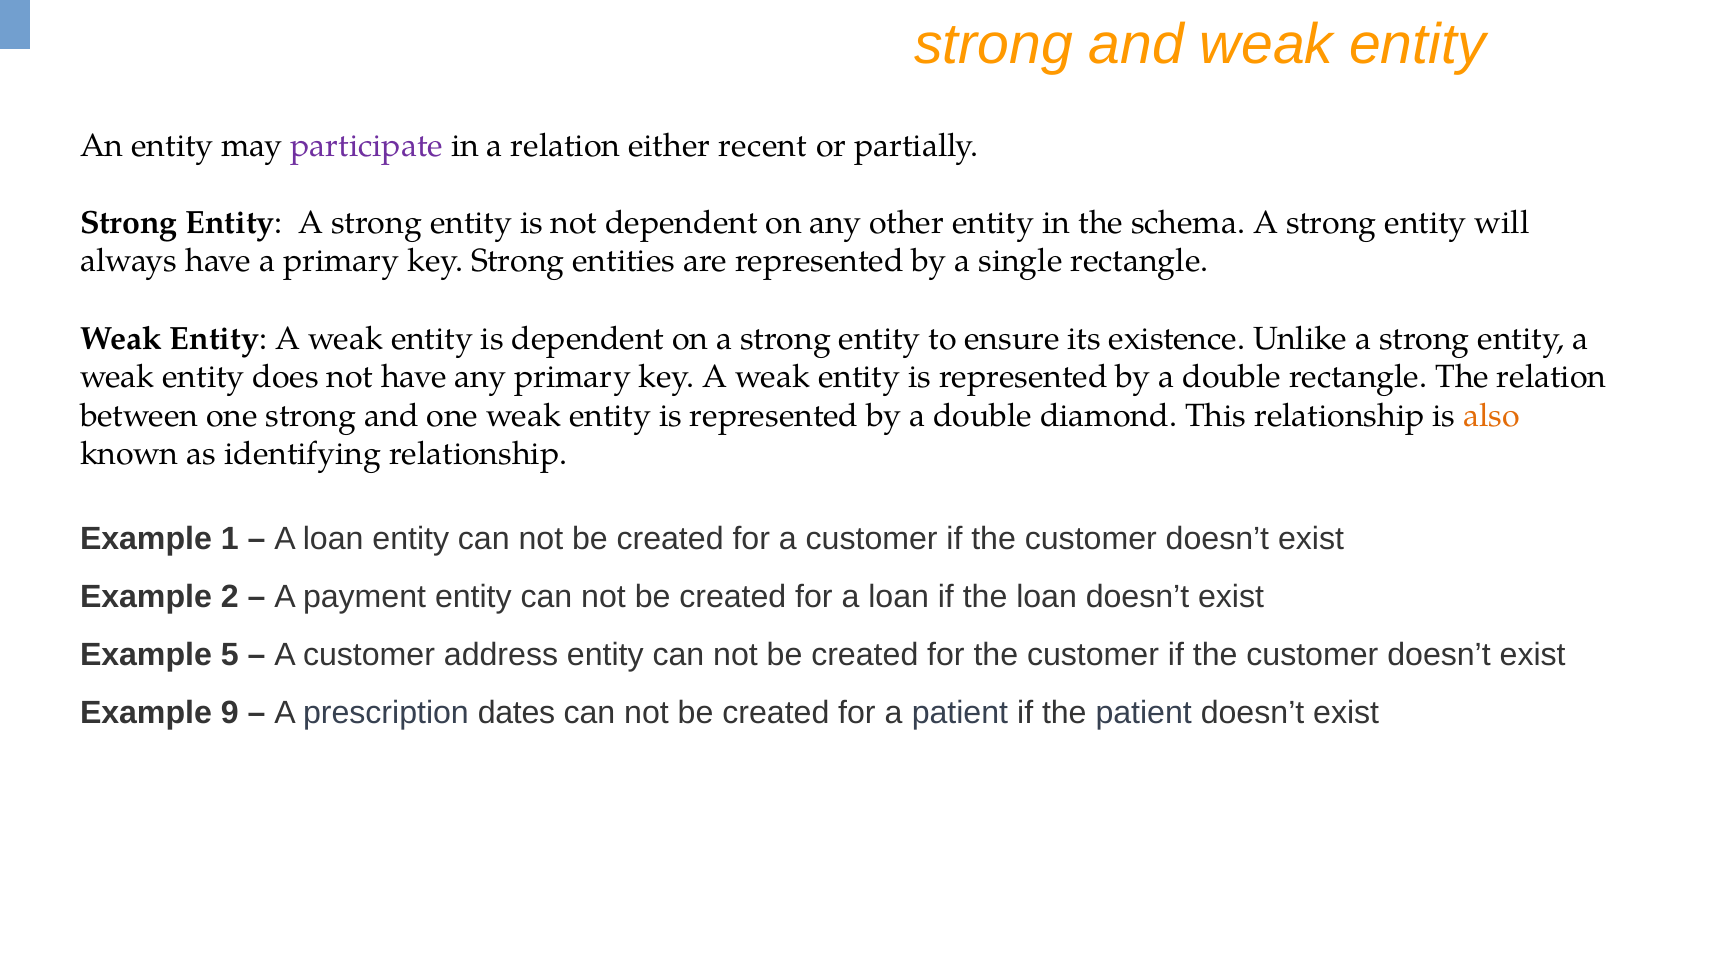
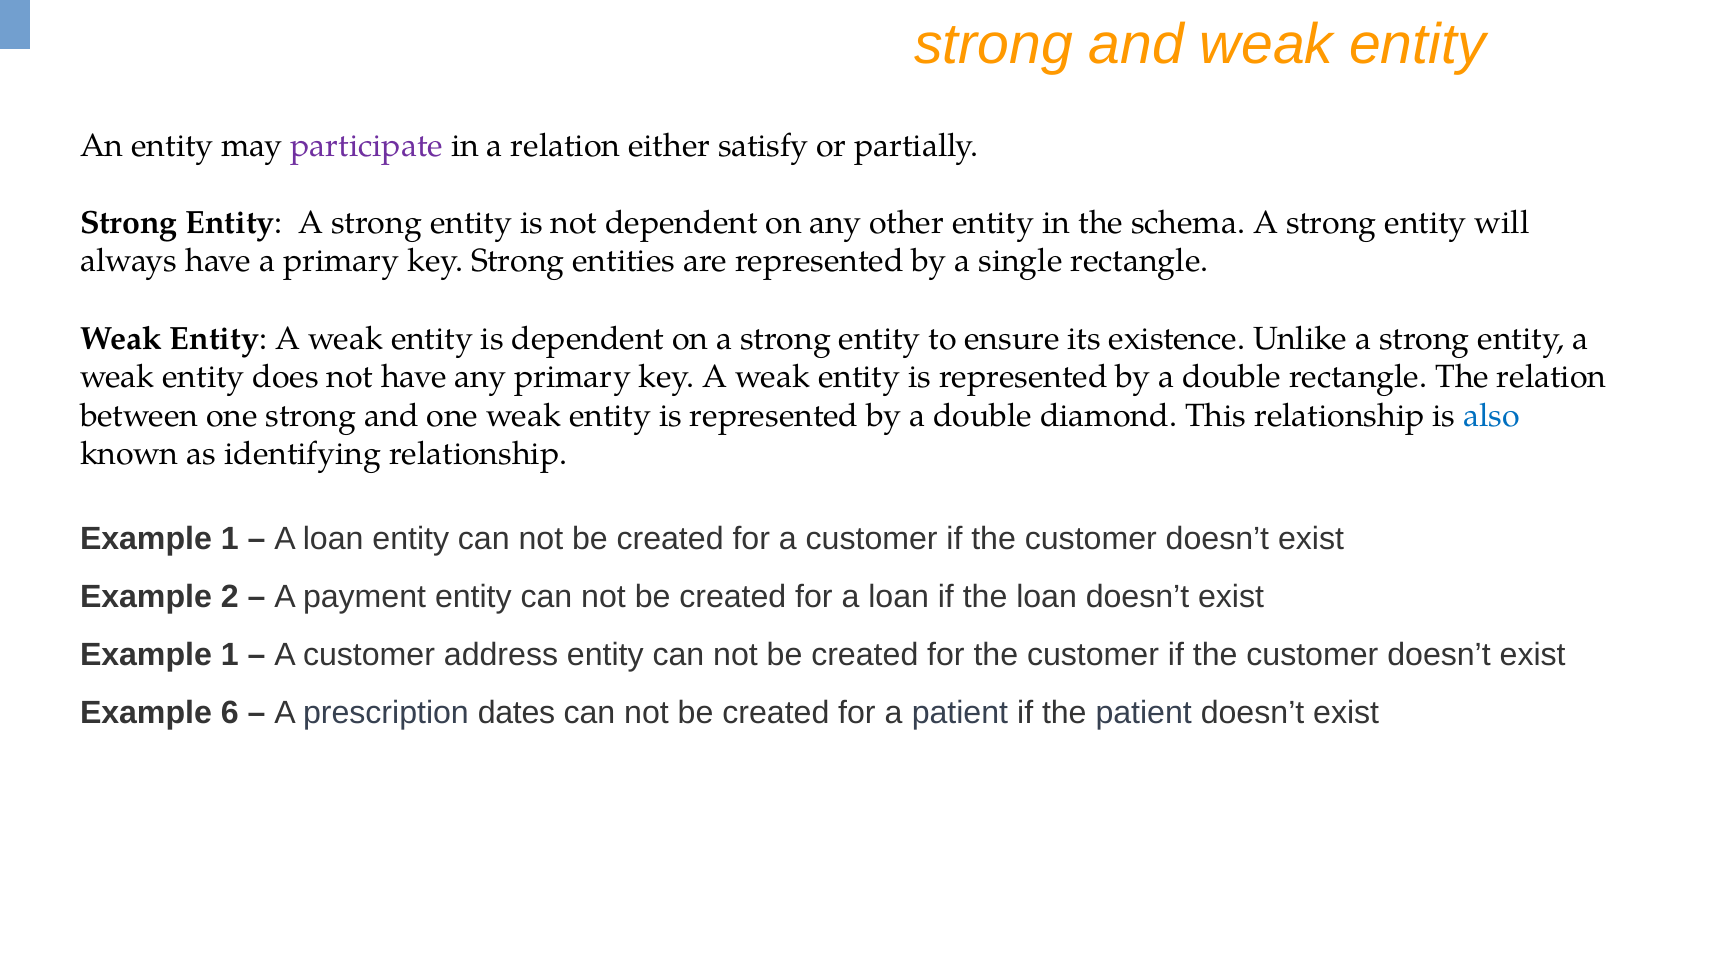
recent: recent -> satisfy (763, 146)
also colour: orange -> blue (1492, 415)
5: 5 -> 1 (230, 655)
9: 9 -> 6 (230, 712)
